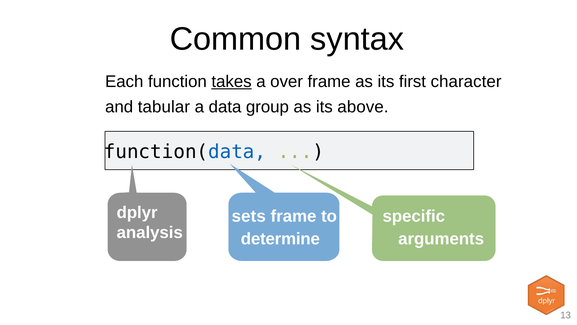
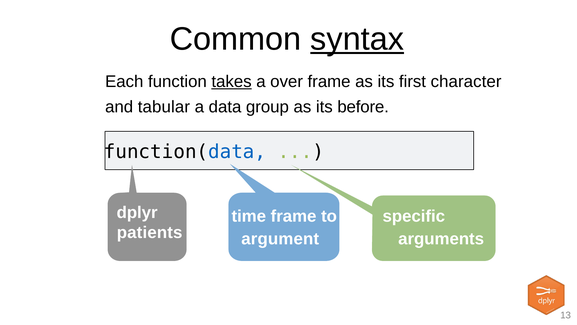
syntax underline: none -> present (357, 39)
above: above -> before (363, 107)
sets: sets -> time (249, 216)
analysis: analysis -> patients (150, 232)
determine: determine -> argument (280, 239)
